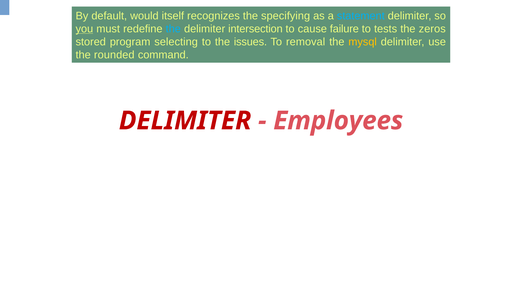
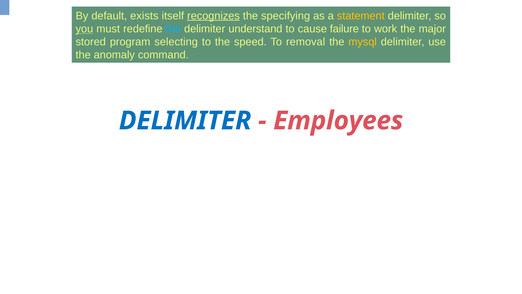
would: would -> exists (144, 16)
recognizes underline: none -> present (213, 16)
statement colour: light blue -> yellow (361, 16)
intersection: intersection -> understand (255, 29)
tests: tests -> work (386, 29)
zeros: zeros -> major (432, 29)
issues: issues -> speed (250, 42)
rounded: rounded -> anomaly (114, 55)
DELIMITER colour: red -> blue (185, 121)
